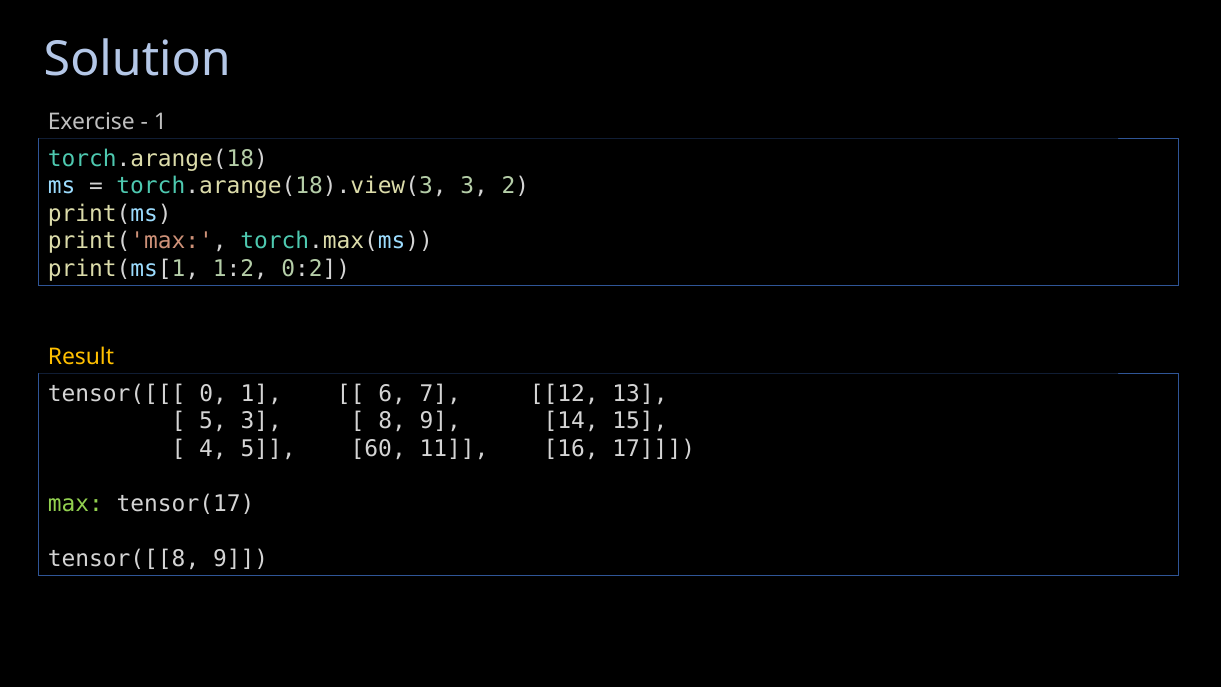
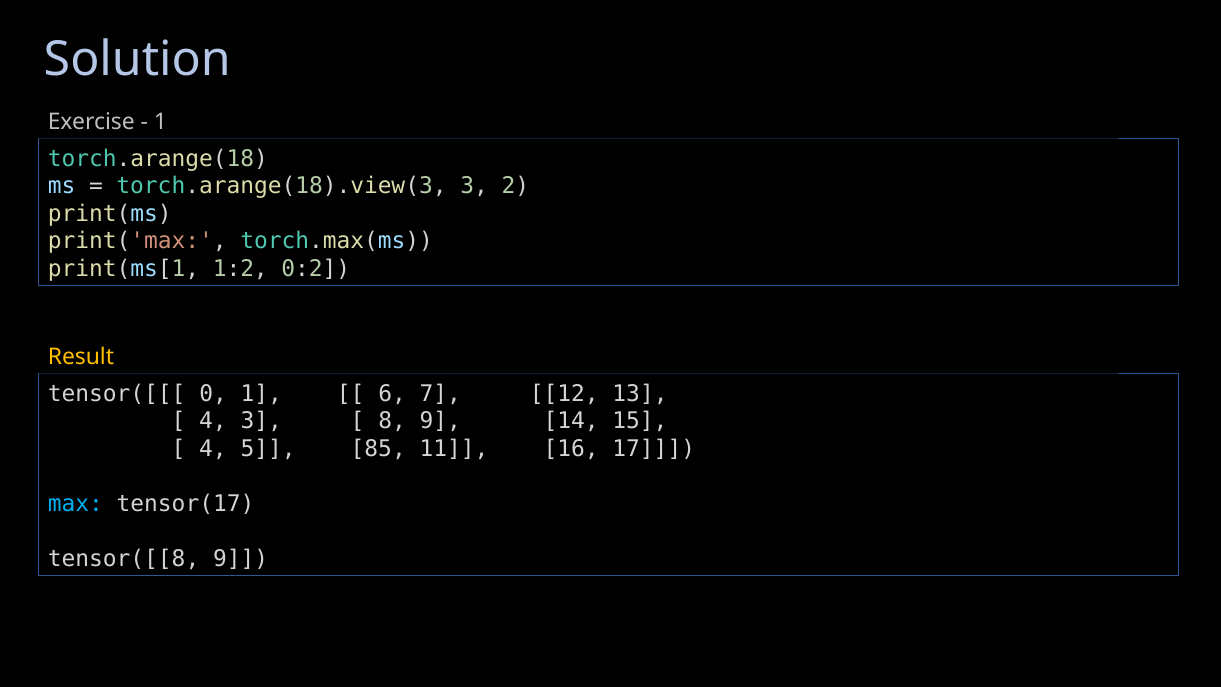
5: 5 -> 4 (213, 421)
60: 60 -> 85 (378, 449)
max colour: light green -> light blue (75, 503)
